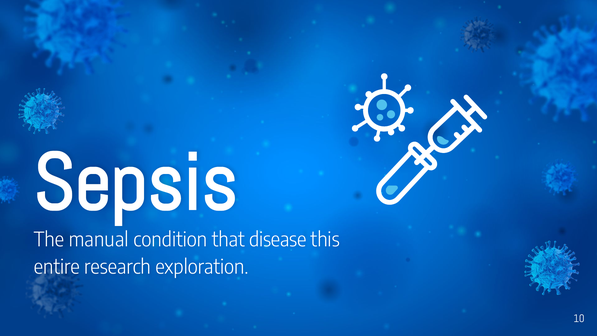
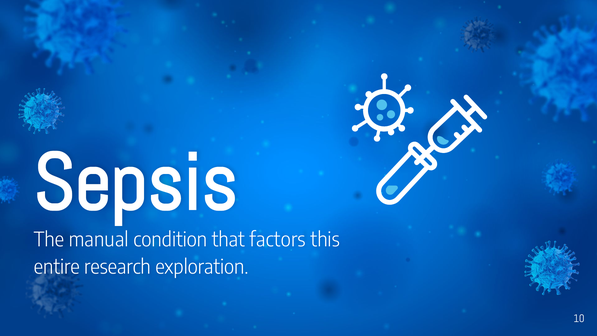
disease: disease -> factors (278, 240)
